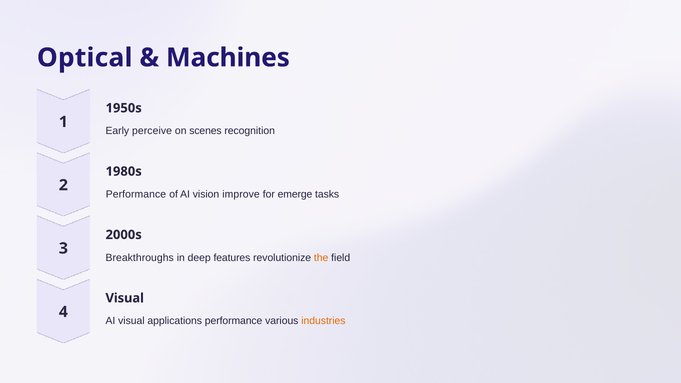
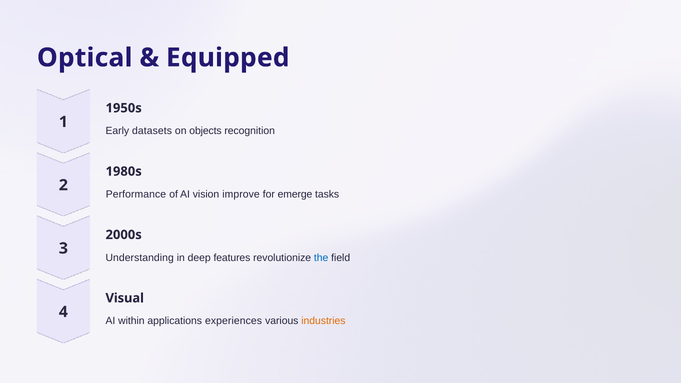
Machines: Machines -> Equipped (228, 58)
perceive: perceive -> datasets (152, 131)
scenes: scenes -> objects (205, 131)
Breakthroughs: Breakthroughs -> Understanding (140, 258)
the colour: orange -> blue (321, 258)
AI visual: visual -> within (131, 321)
applications performance: performance -> experiences (234, 321)
